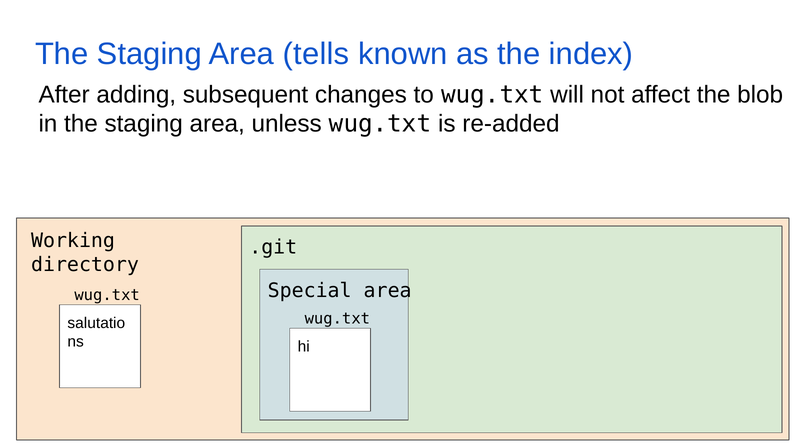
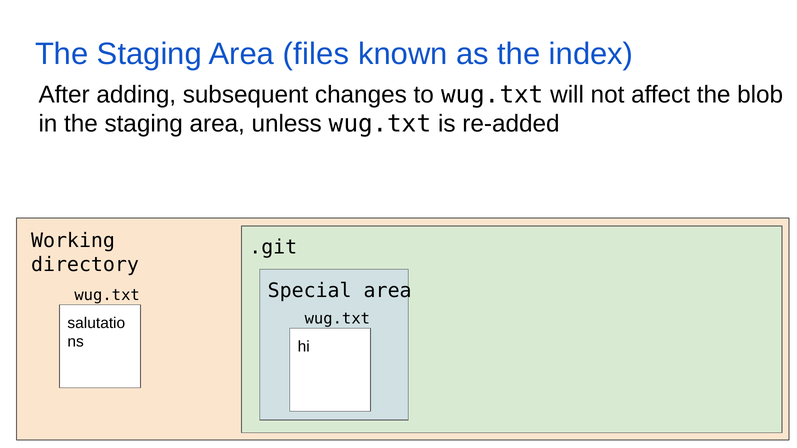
tells: tells -> files (316, 54)
